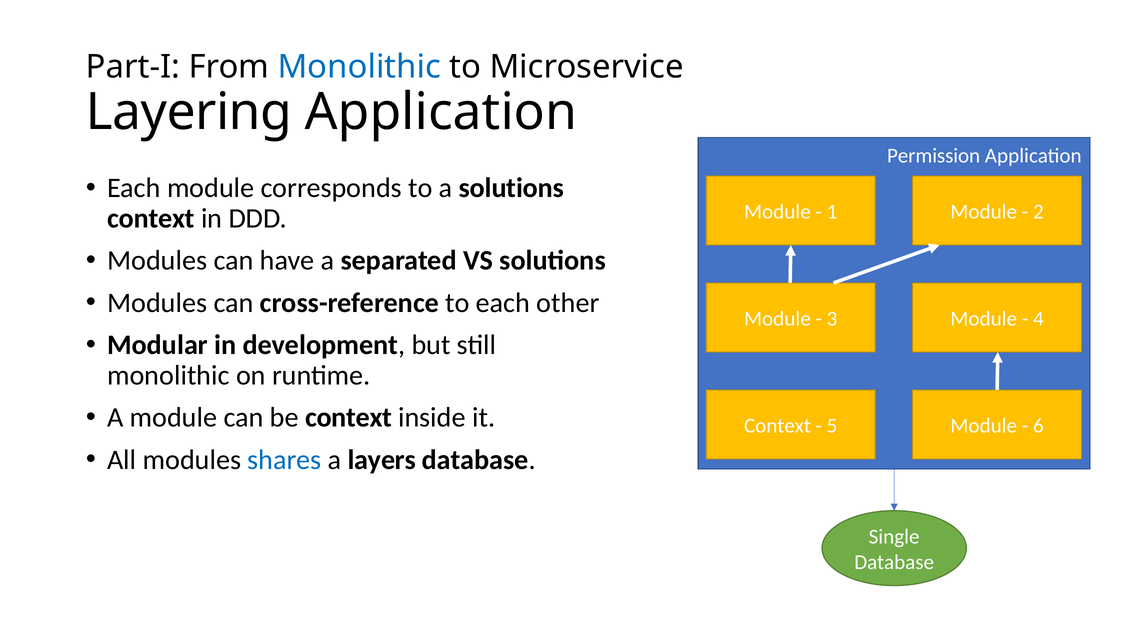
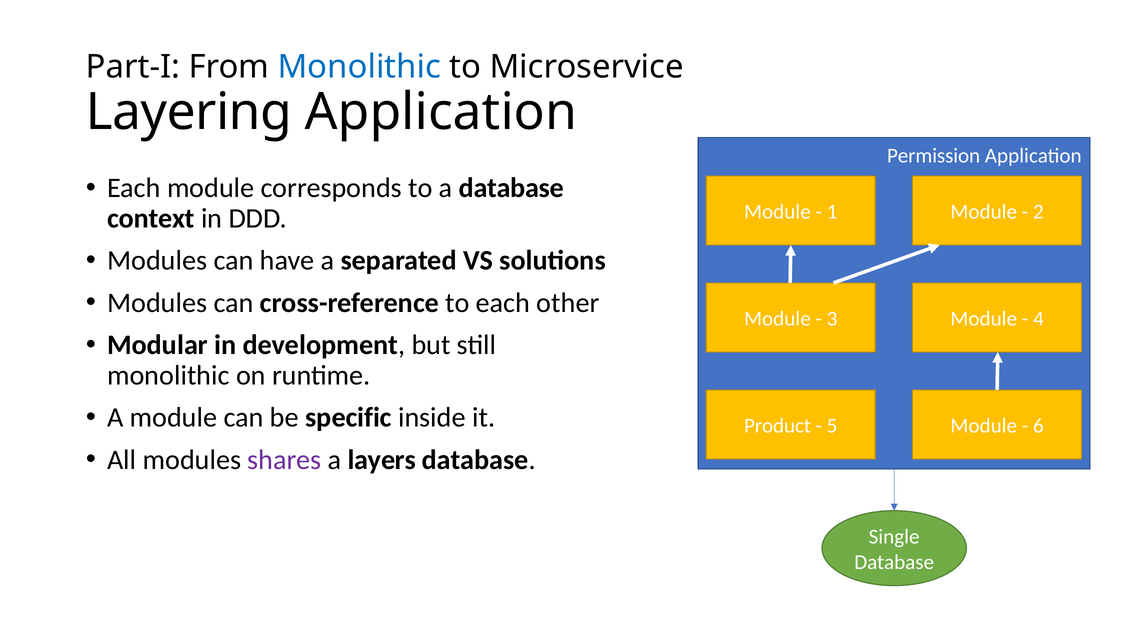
a solutions: solutions -> database (511, 188)
be context: context -> specific (349, 418)
Context: Context -> Product (777, 426)
shares colour: blue -> purple (284, 460)
